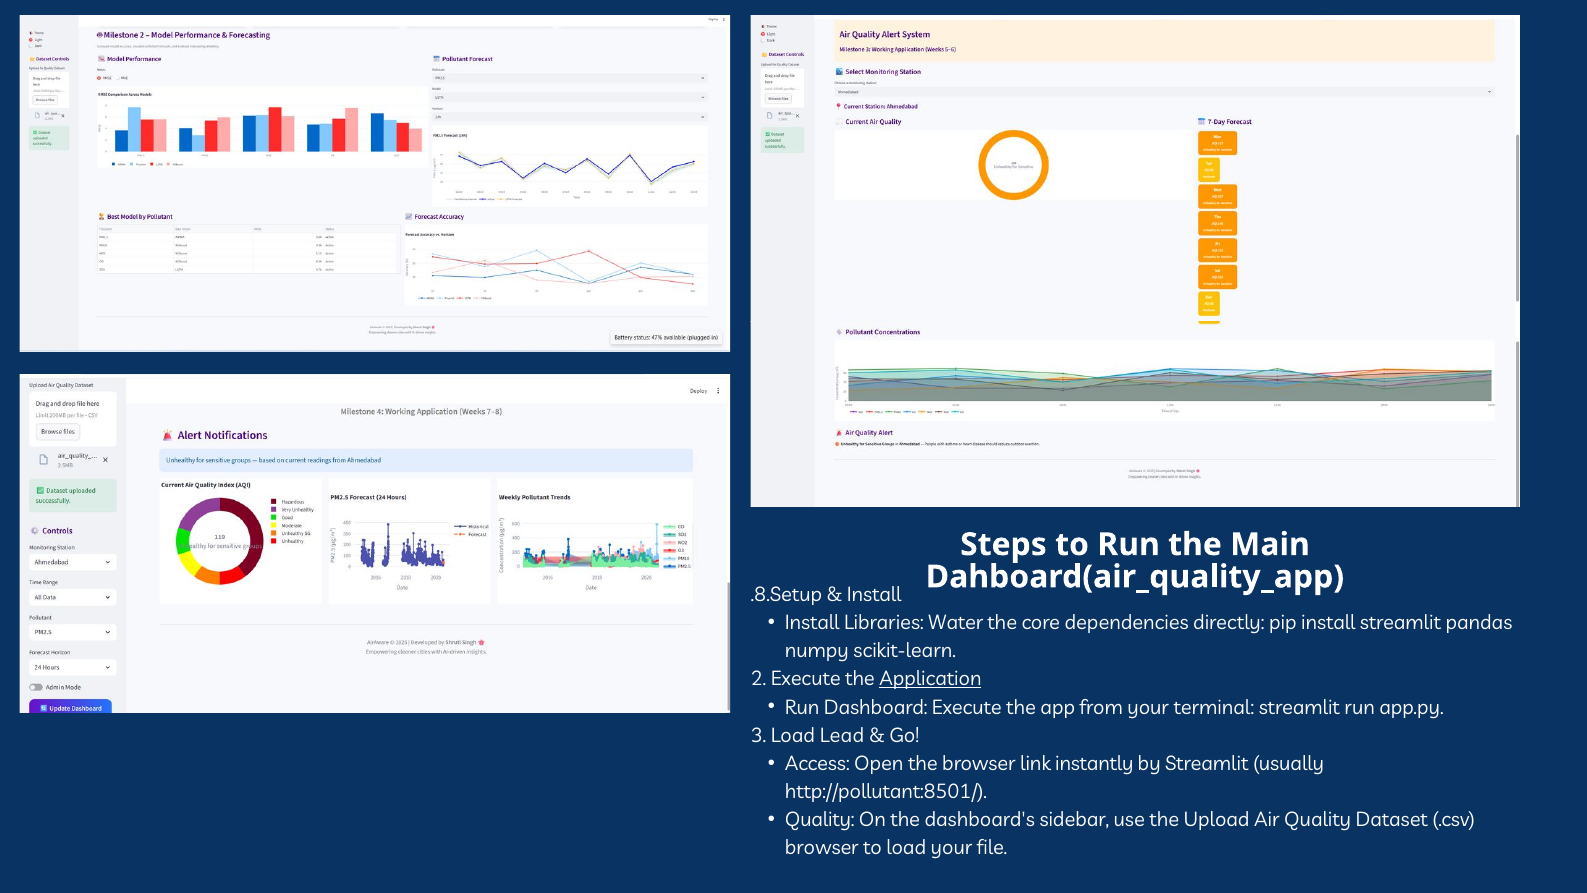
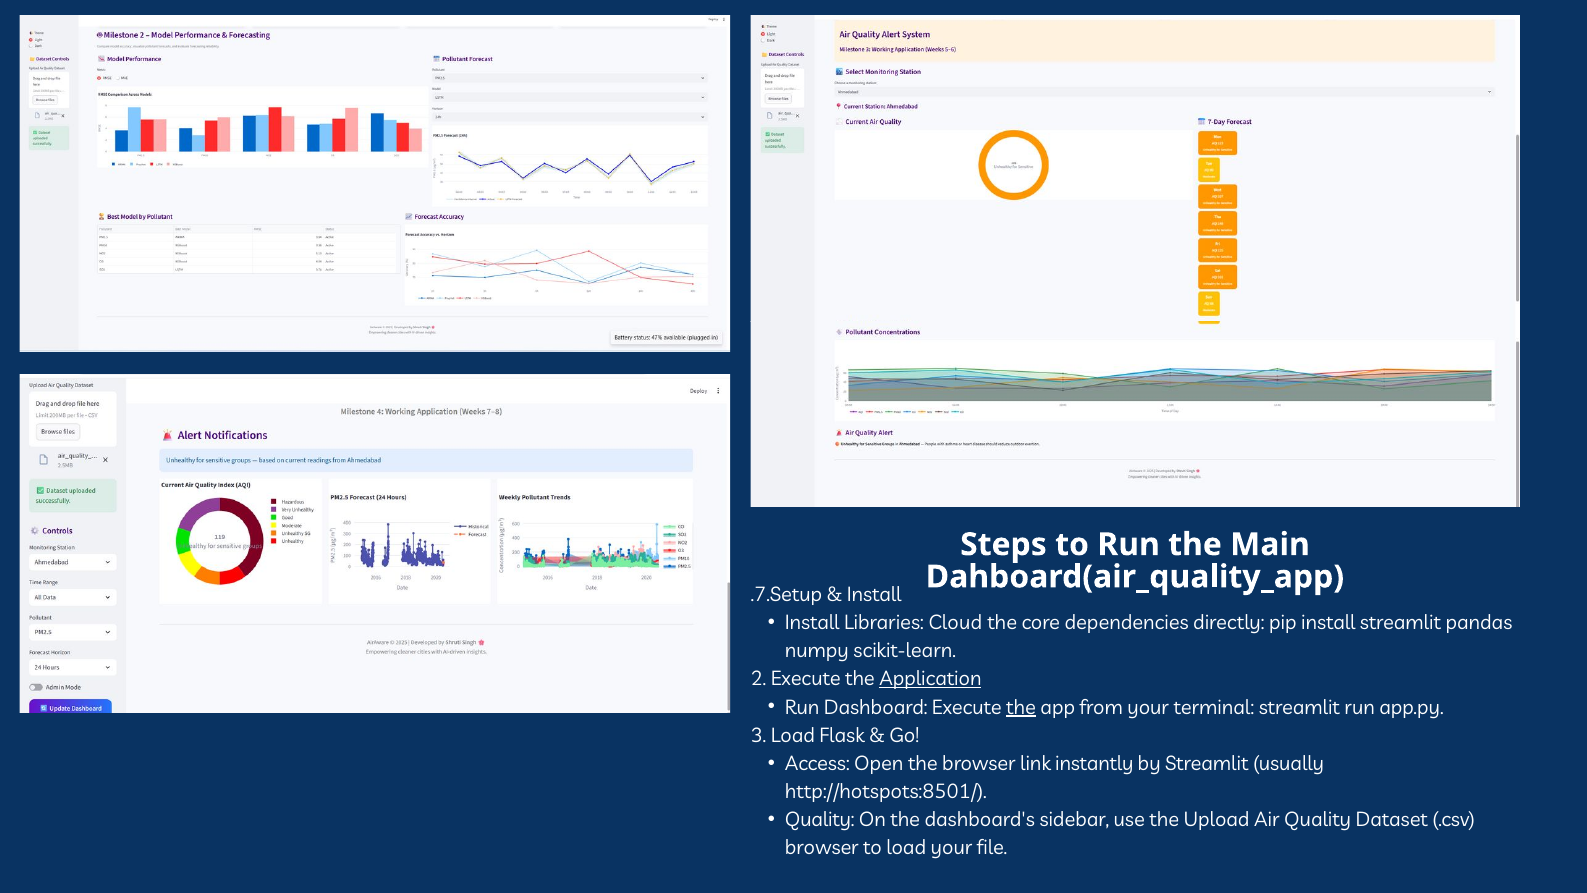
.8.Setup: .8.Setup -> .7.Setup (786, 594)
Water: Water -> Cloud (955, 623)
the underline: none -> present (1021, 707)
Lead: Lead -> Flask (842, 735)
http://pollutant:8501/: http://pollutant:8501/ -> http://hotspots:8501/ (886, 792)
